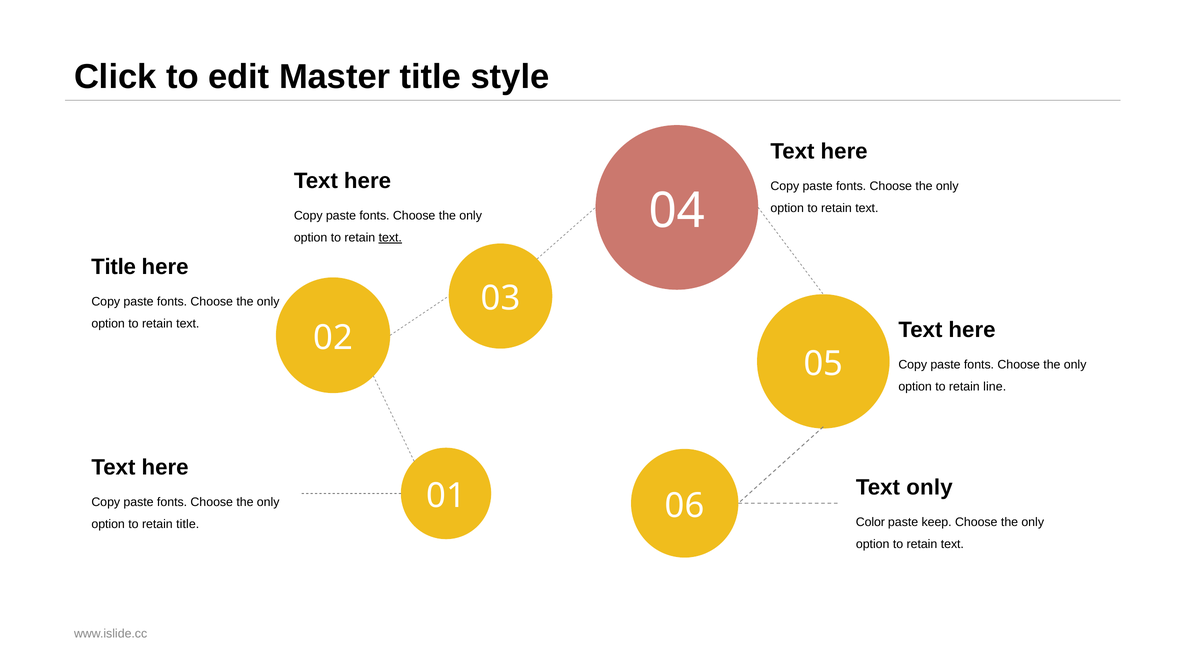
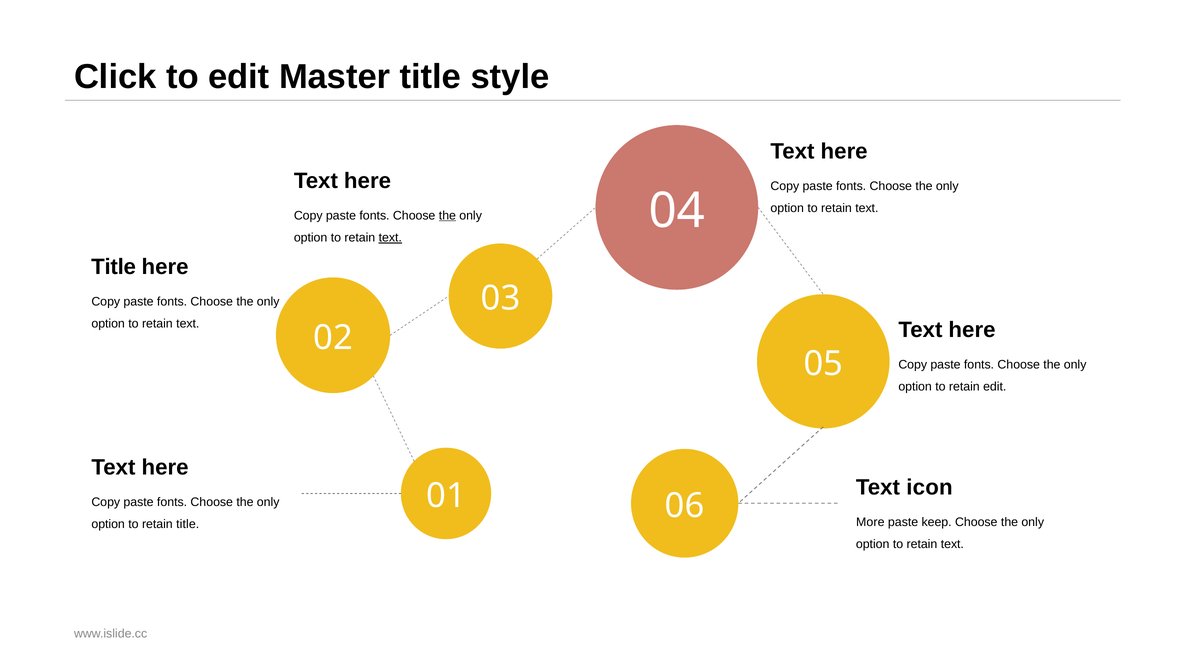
the underline: none -> present (447, 216)
retain line: line -> edit (995, 387)
Text only: only -> icon (929, 487)
Color: Color -> More (870, 522)
